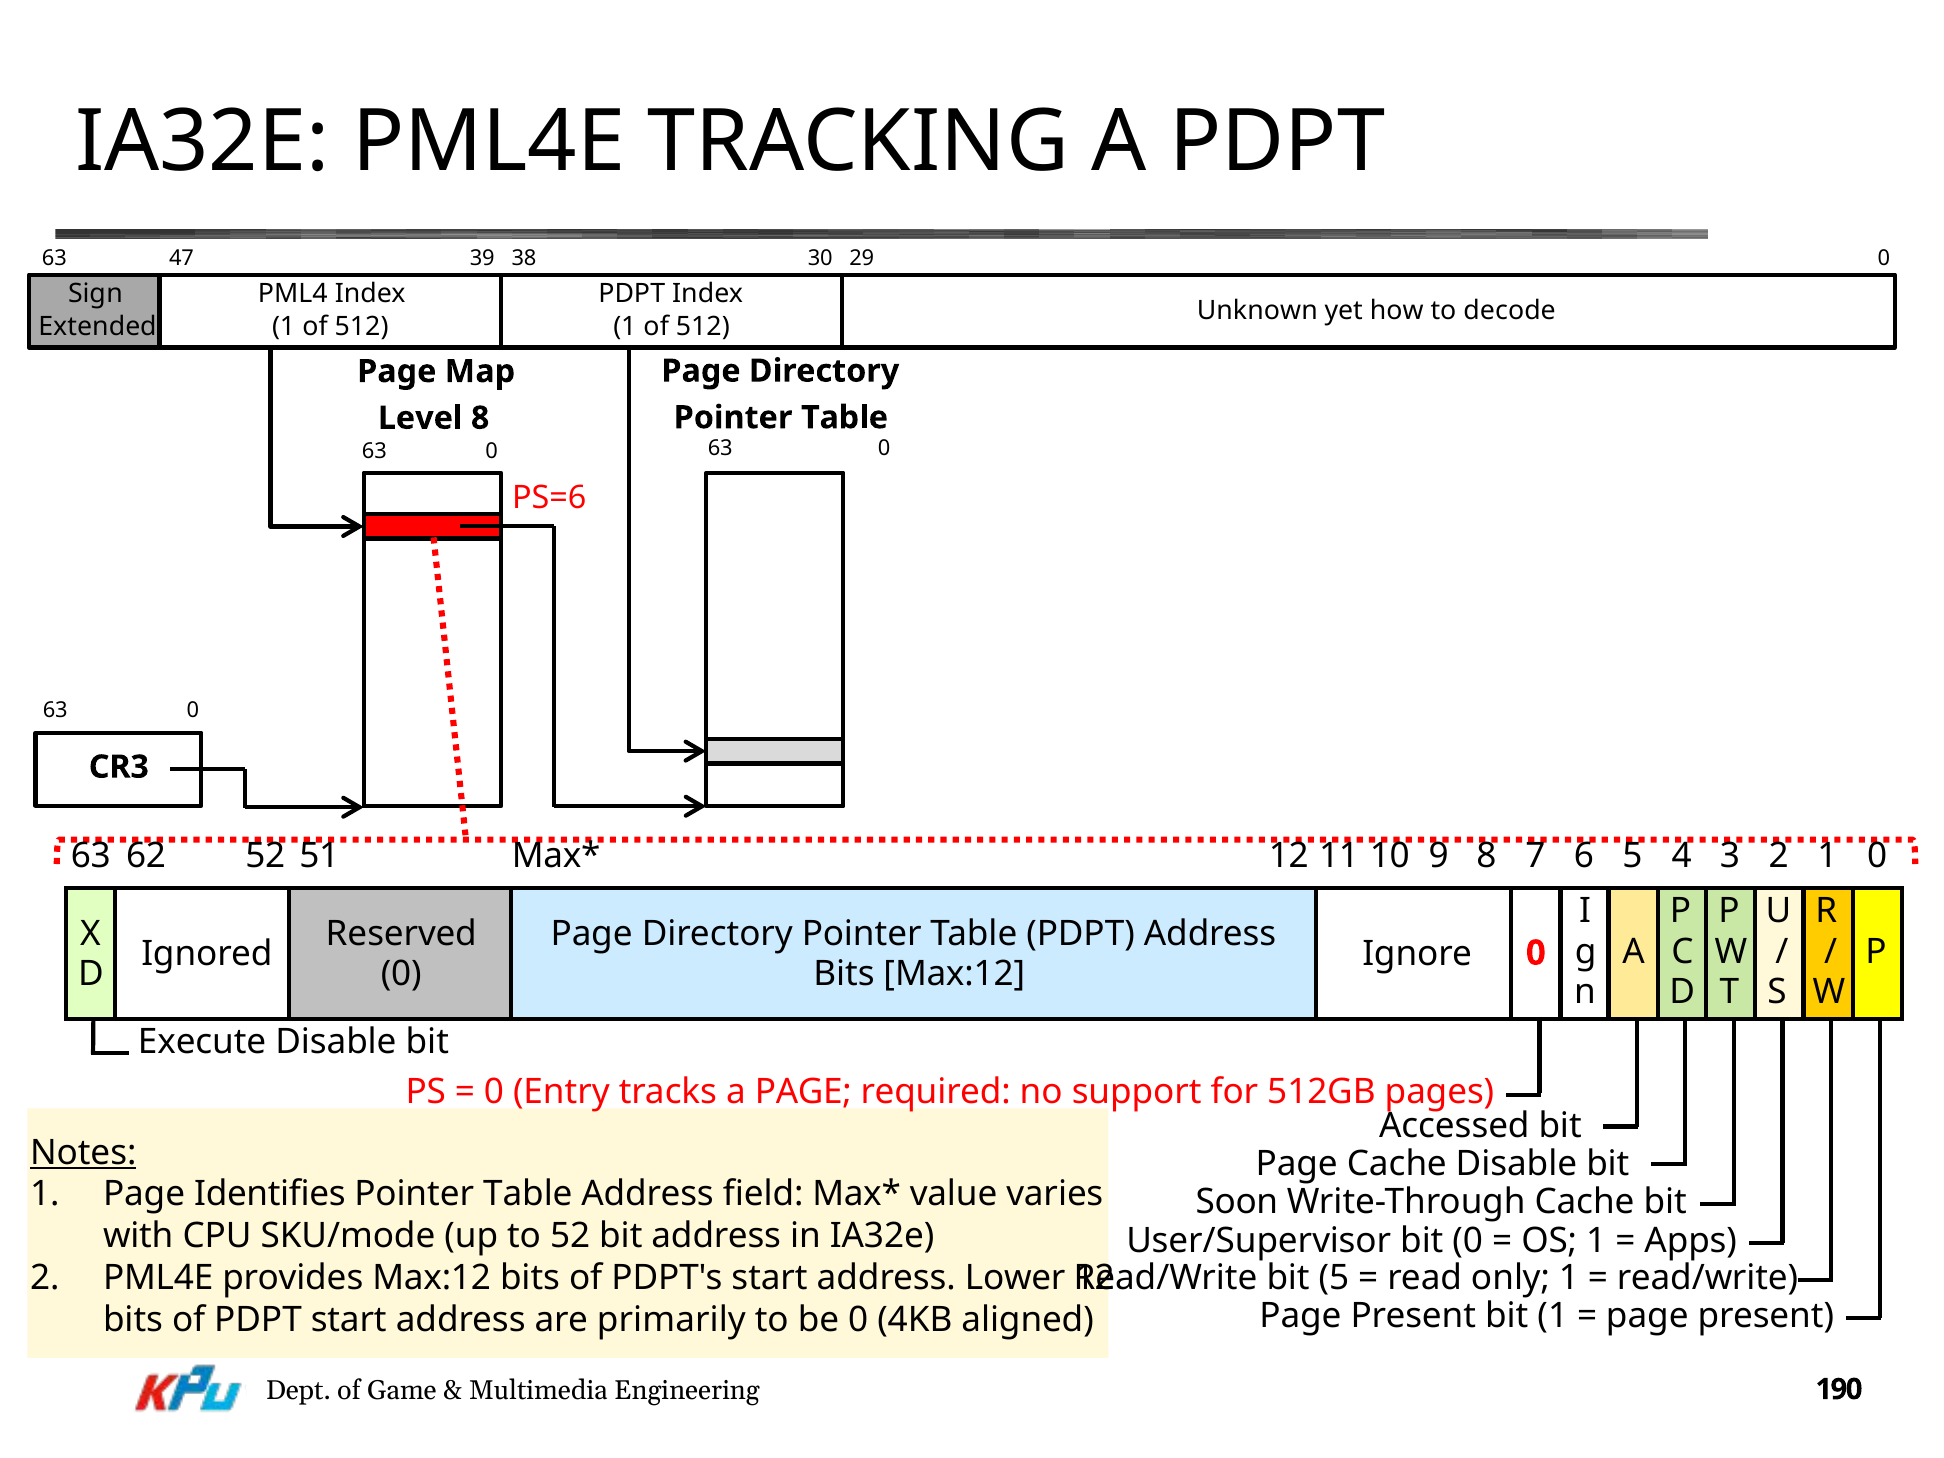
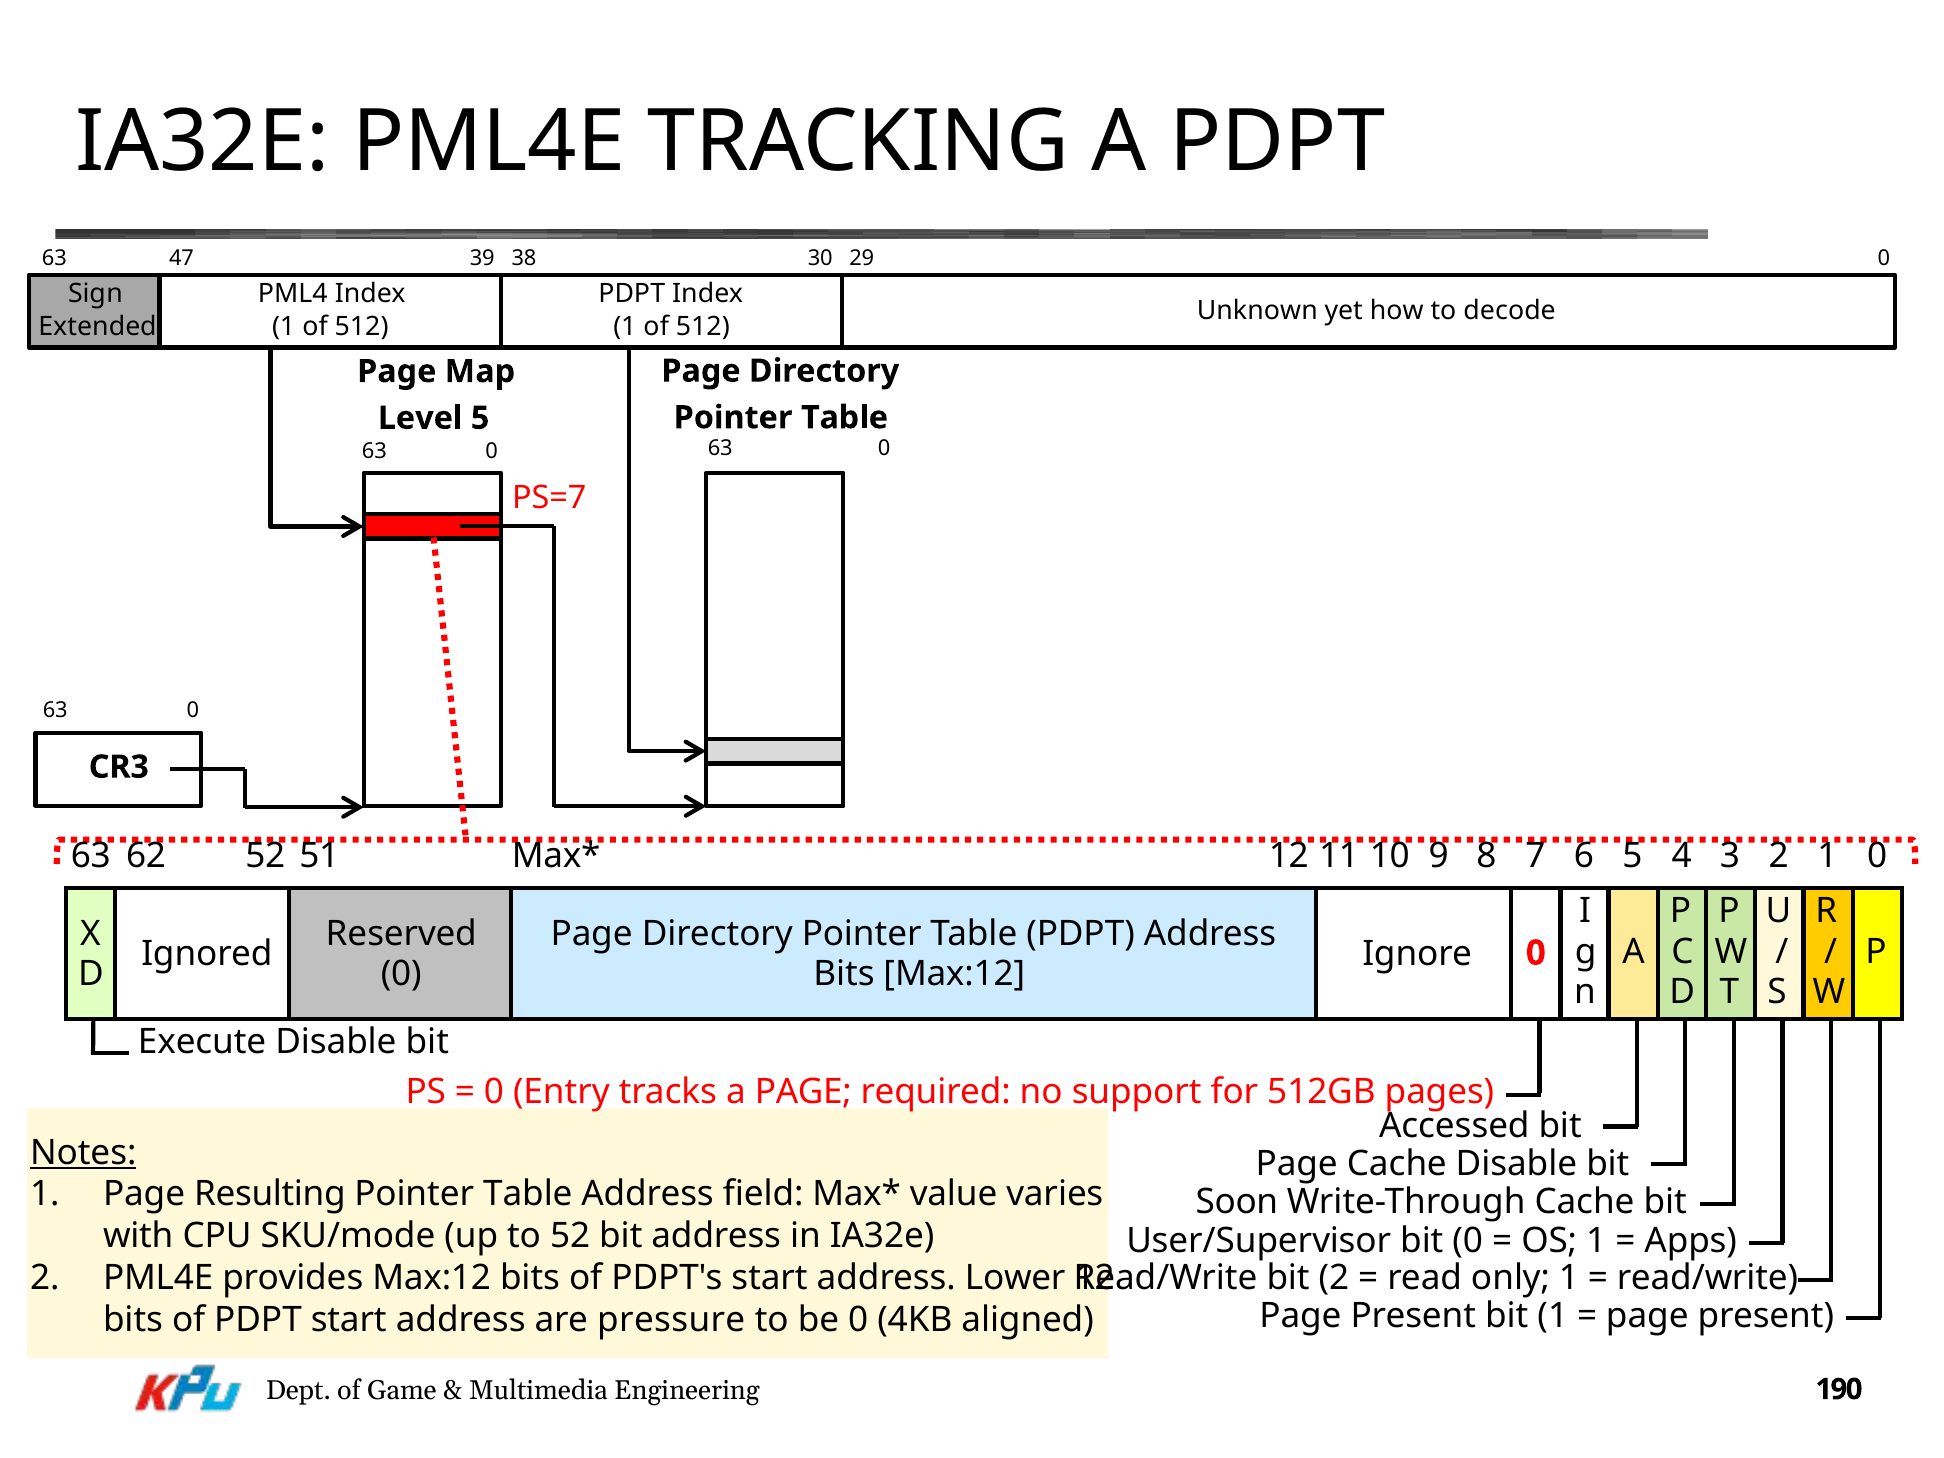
Level 8: 8 -> 5 (480, 418)
PS=6: PS=6 -> PS=7 (549, 498)
Identifies: Identifies -> Resulting (270, 1194)
bit 5: 5 -> 2 (1334, 1278)
primarily: primarily -> pressure (671, 1320)
